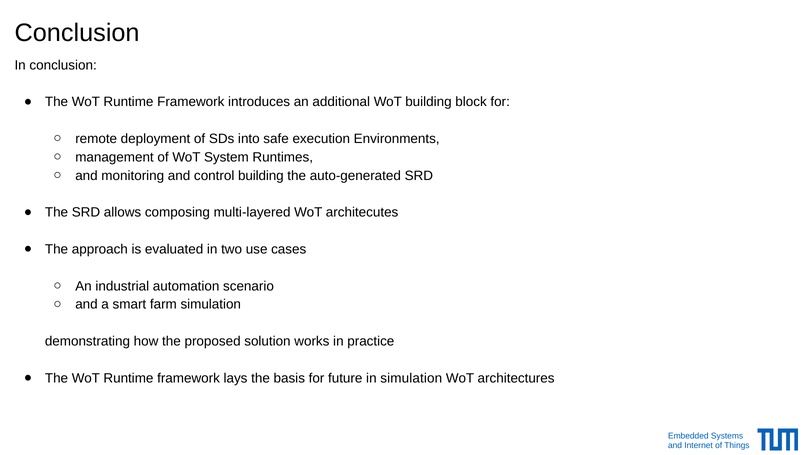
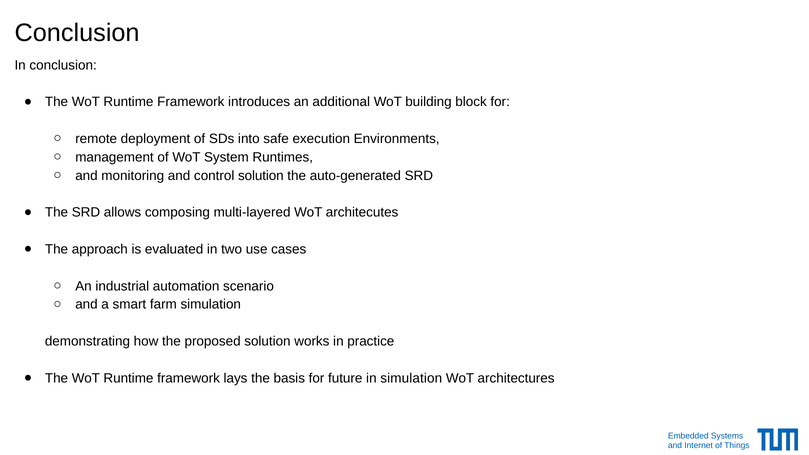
control building: building -> solution (261, 176)
